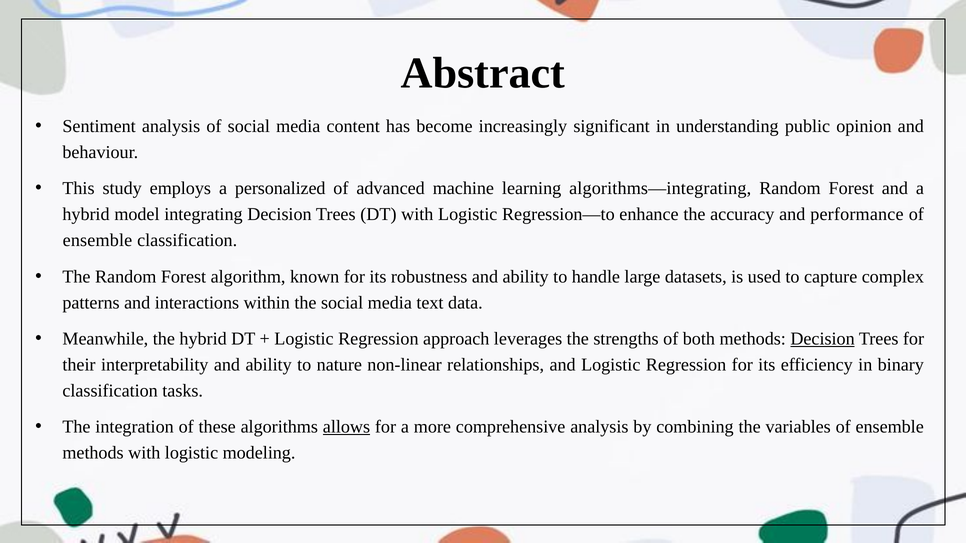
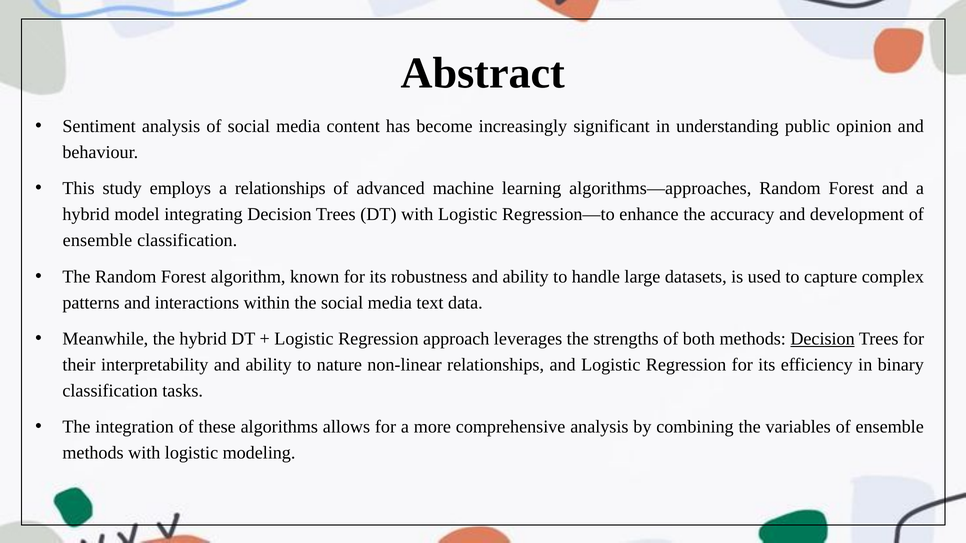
a personalized: personalized -> relationships (280, 188)
algorithms—integrating: algorithms—integrating -> algorithms—approaches (660, 188)
performance: performance -> development (857, 215)
allows underline: present -> none (346, 427)
